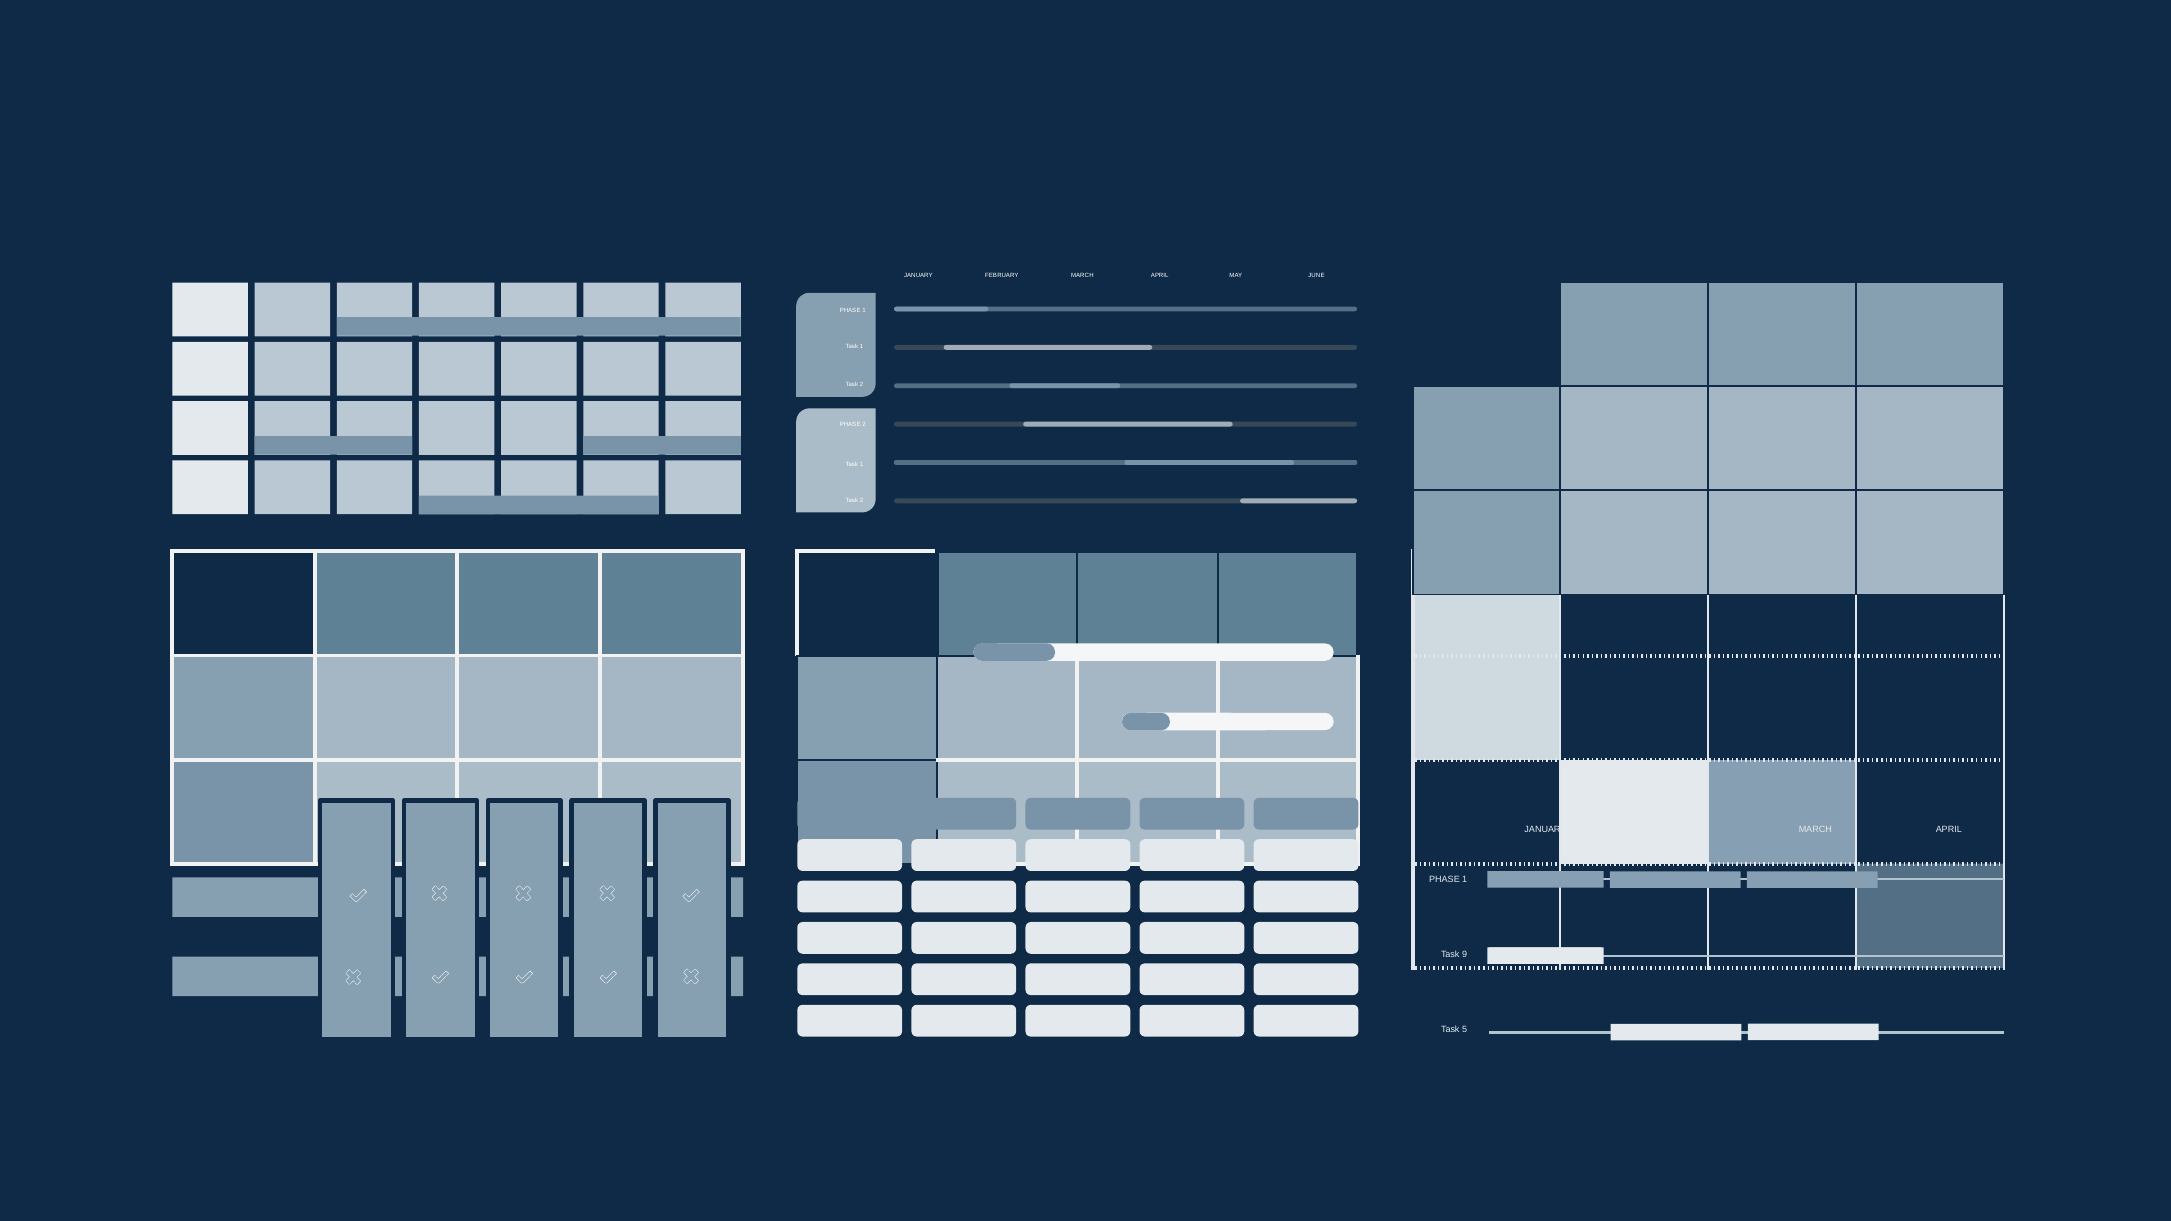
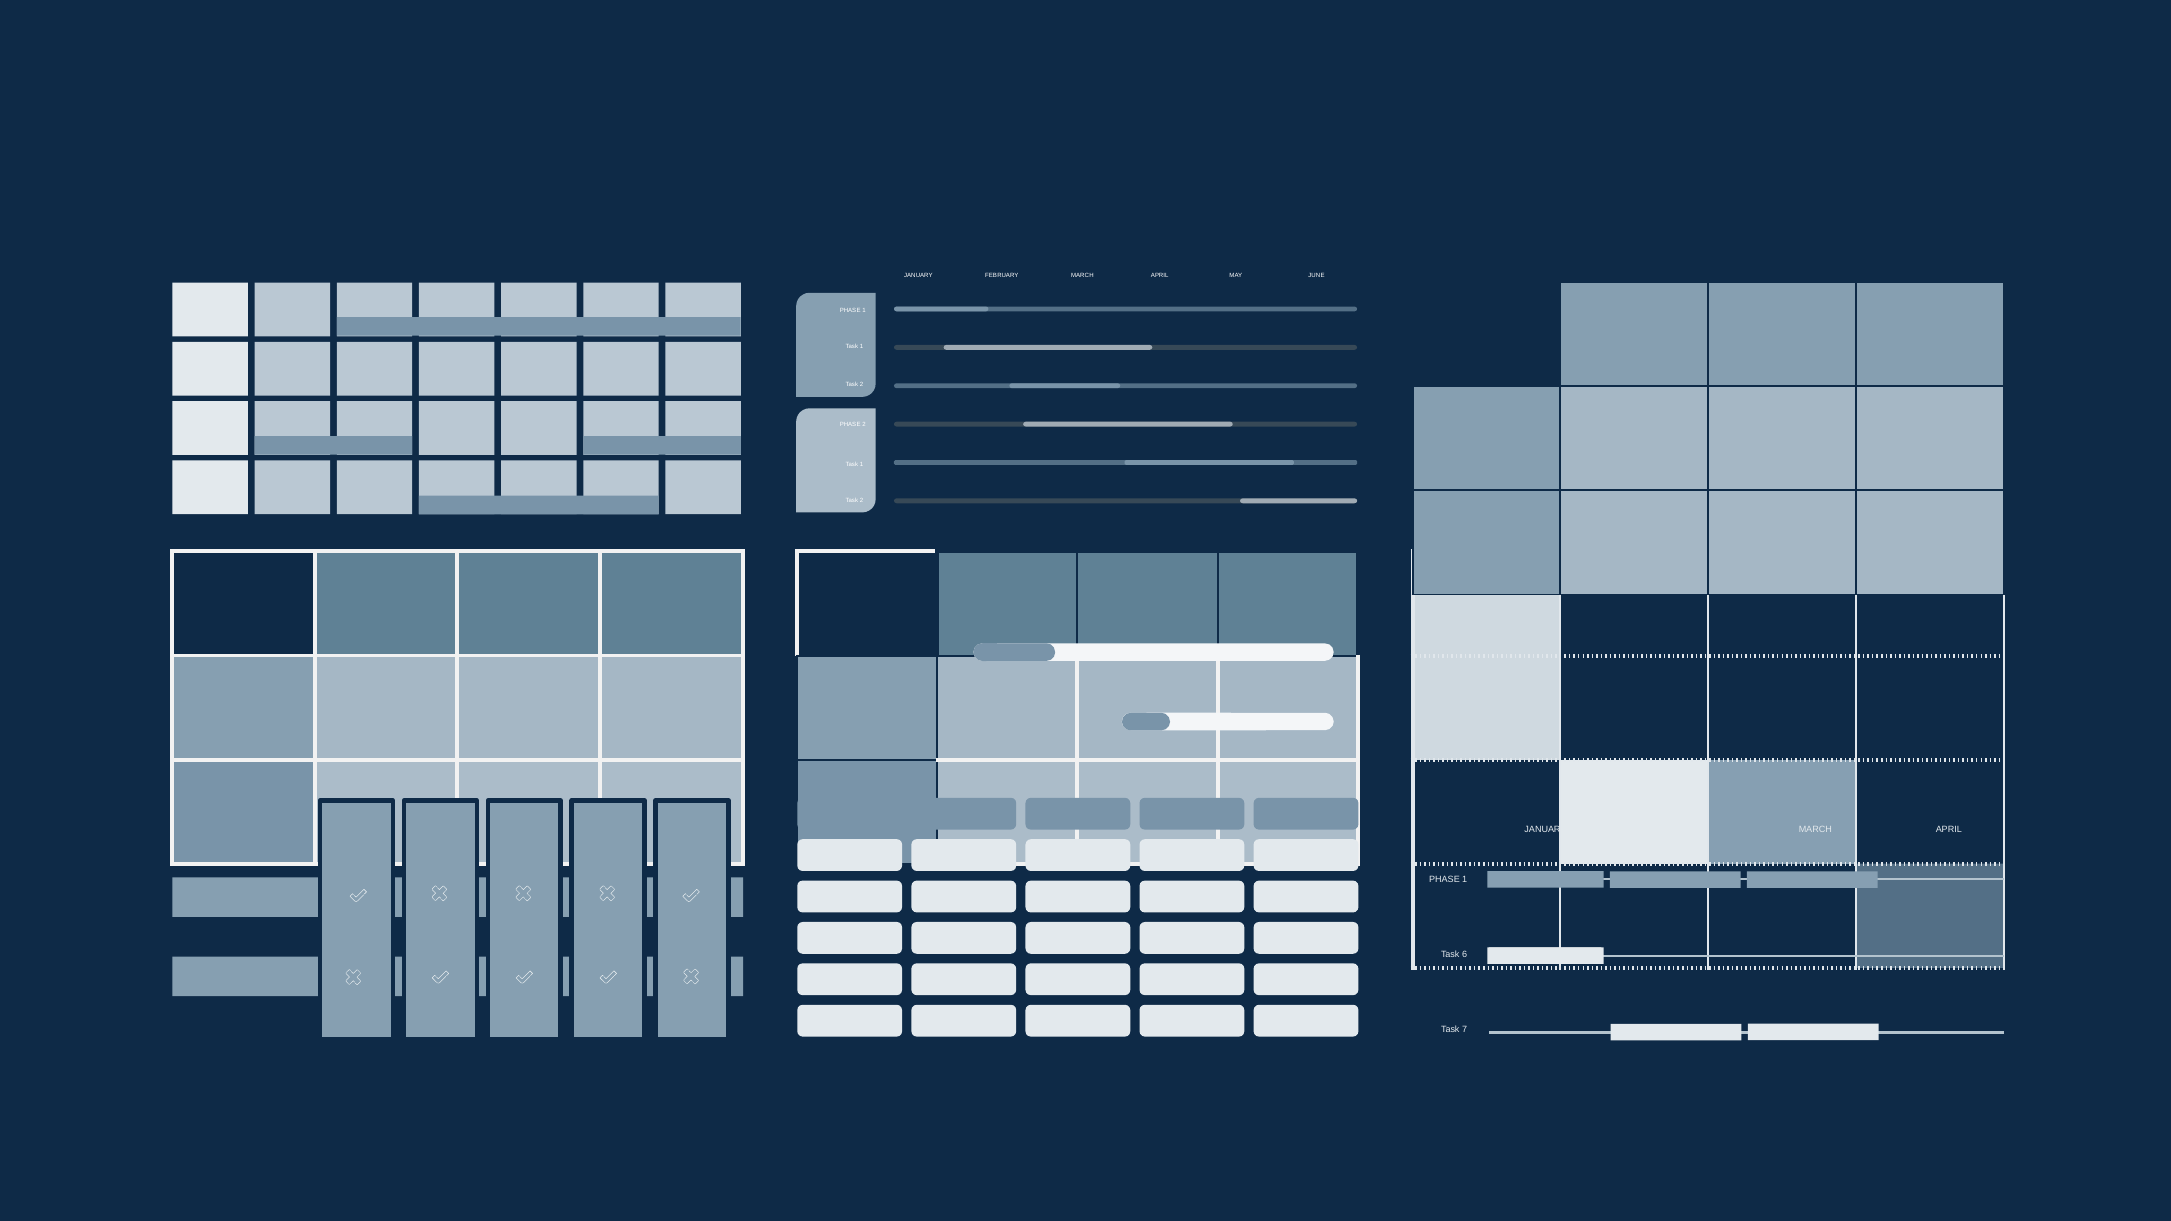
9: 9 -> 6 (1465, 955)
5: 5 -> 7 (1465, 1030)
